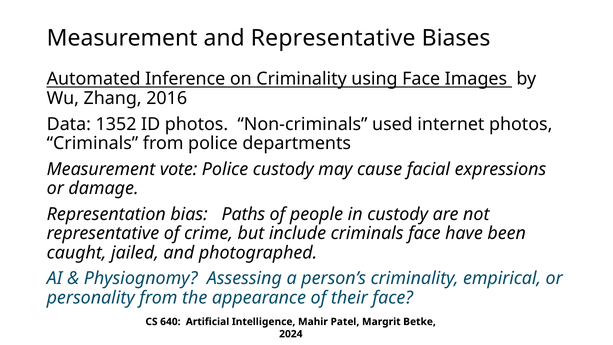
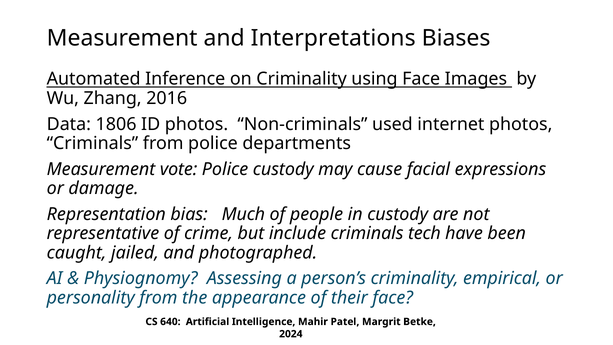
and Representative: Representative -> Interpretations (333, 38)
1352: 1352 -> 1806 (116, 124)
Paths: Paths -> Much (243, 214)
criminals face: face -> tech (424, 233)
